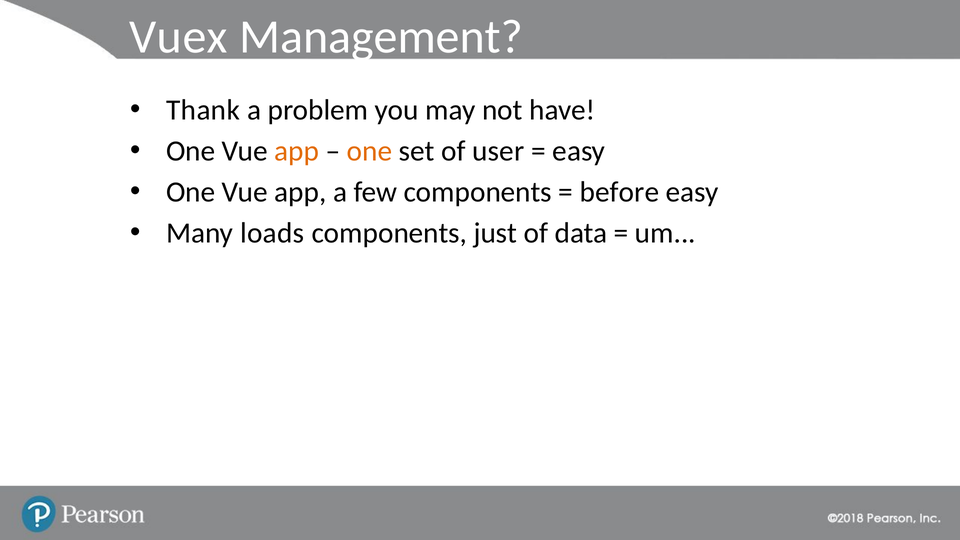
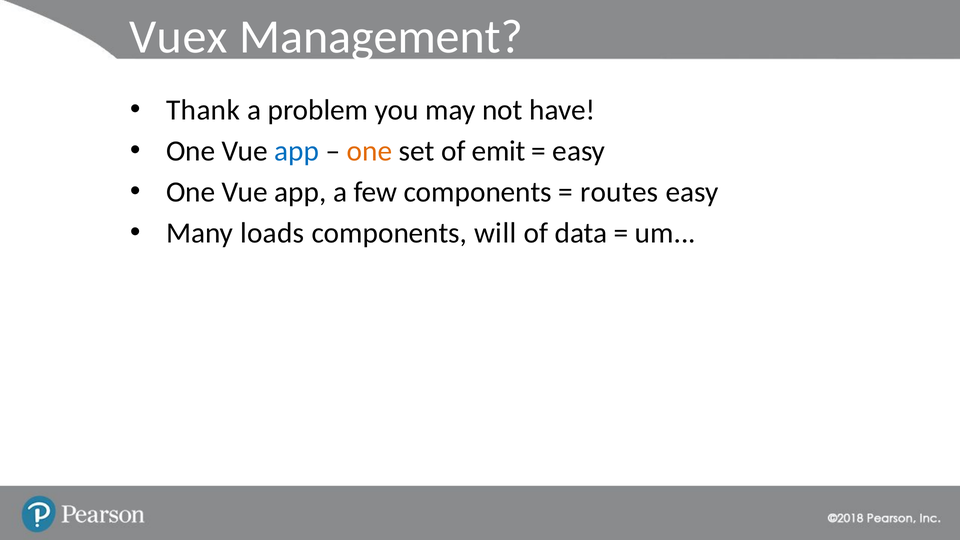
app colour: orange -> blue (297, 151)
user: user -> emit (499, 151)
before: before -> routes (619, 192)
just: just -> will (495, 233)
